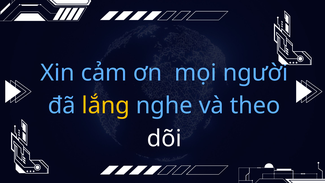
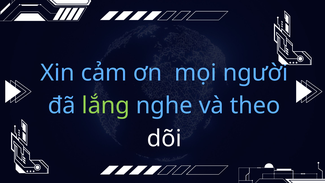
lắng colour: yellow -> light green (106, 106)
